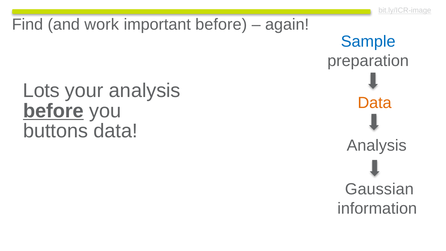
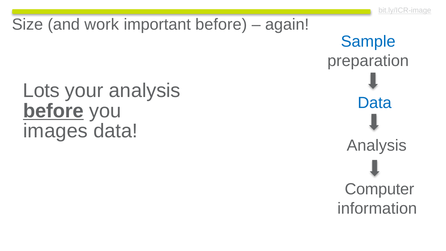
Find: Find -> Size (27, 25)
Data colour: orange -> blue (375, 103)
buttons: buttons -> images (55, 131)
Gaussian: Gaussian -> Computer (379, 189)
